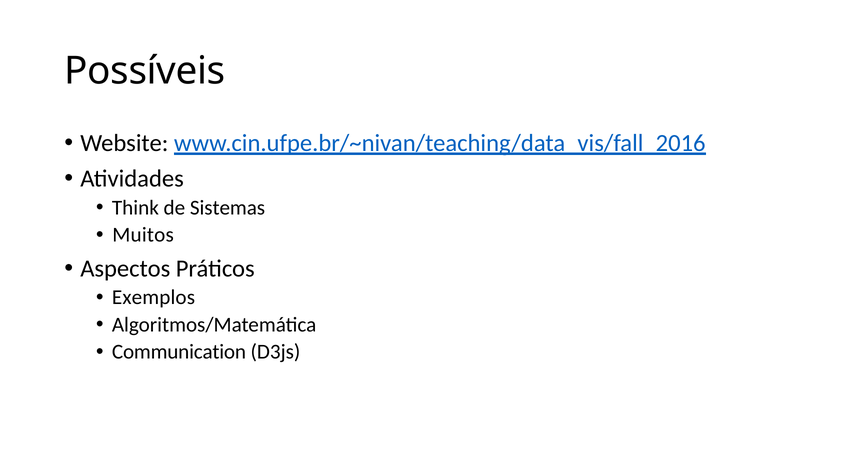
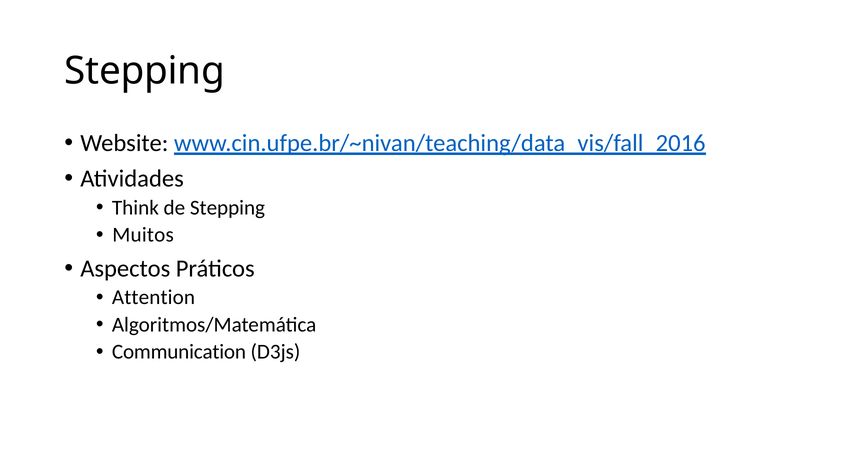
Possíveis: Possíveis -> Stepping (145, 71)
de Sistemas: Sistemas -> Stepping (228, 208)
Exemplos: Exemplos -> Attention (153, 298)
